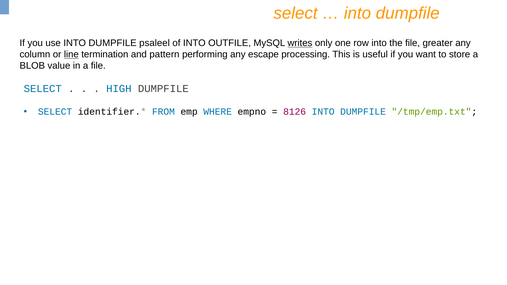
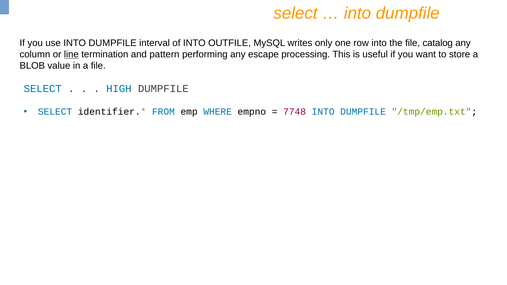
psaleel: psaleel -> interval (155, 43)
writes underline: present -> none (300, 43)
greater: greater -> catalog (438, 43)
8126: 8126 -> 7748 (295, 112)
